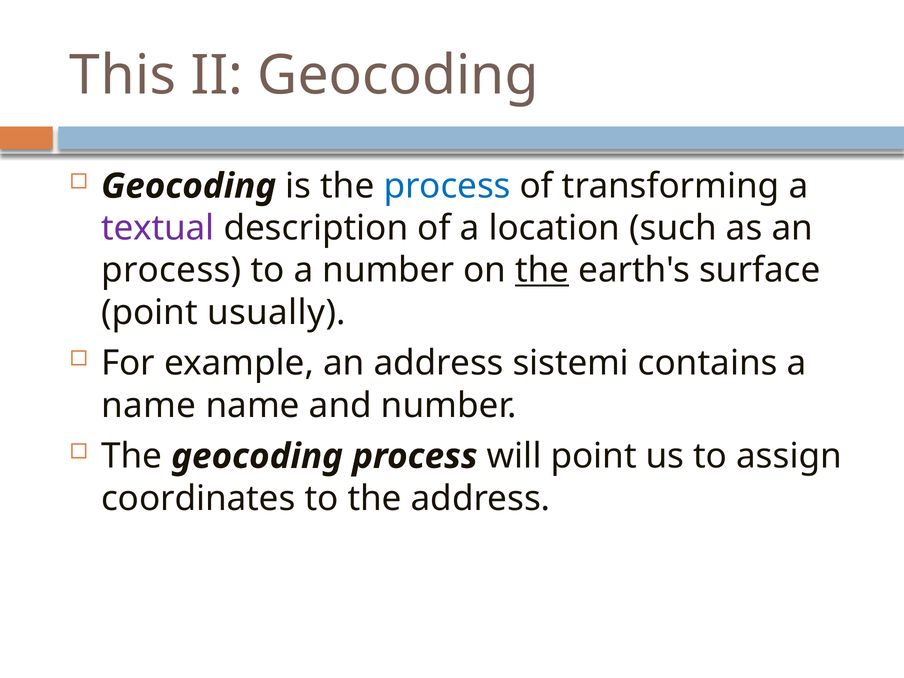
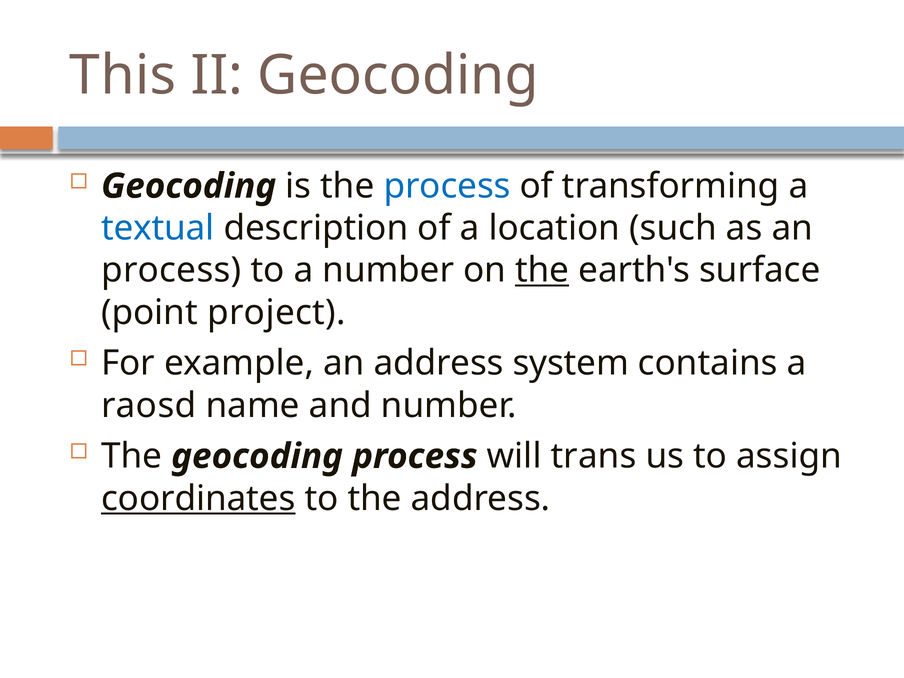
textual colour: purple -> blue (158, 228)
usually: usually -> project (276, 312)
sistemi: sistemi -> system (571, 363)
name: name -> raosd (149, 405)
will point: point -> trans (594, 456)
coordinates underline: none -> present (198, 498)
